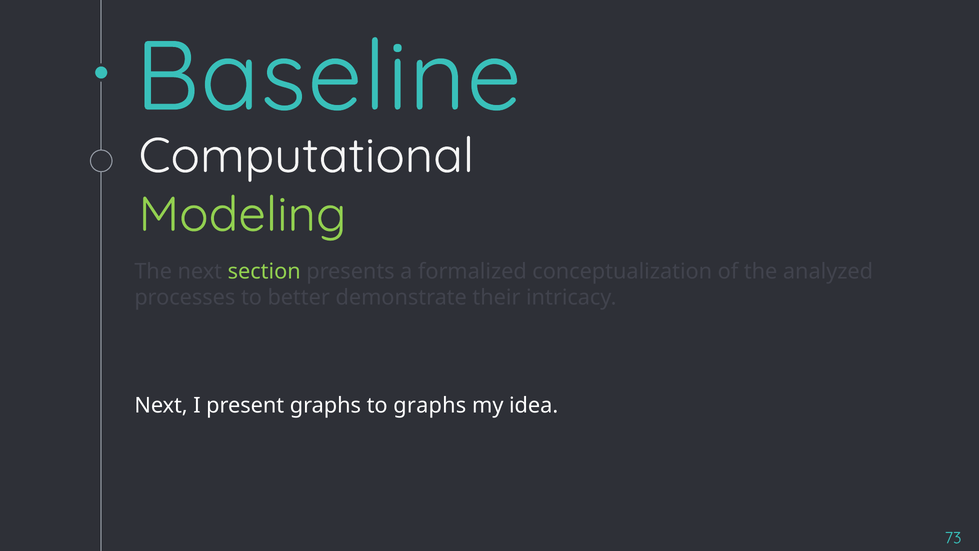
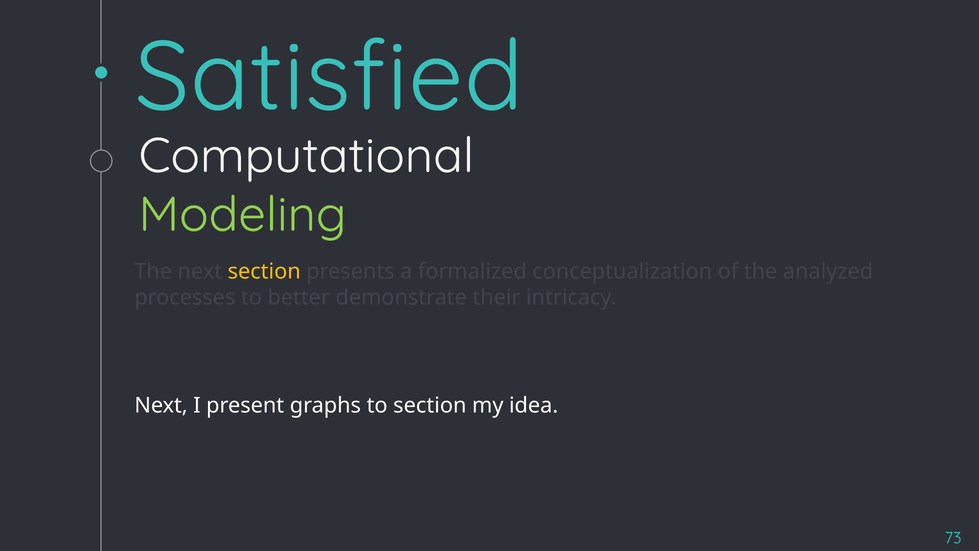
Baseline: Baseline -> Satisfied (329, 77)
section colour: light green -> yellow (264, 271)
to graphs: graphs -> section (430, 405)
